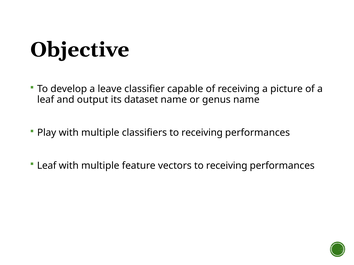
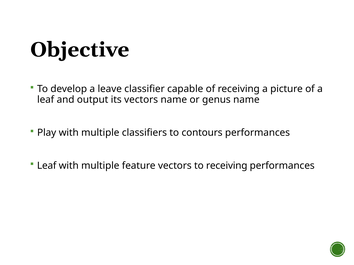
its dataset: dataset -> vectors (141, 100)
classifiers to receiving: receiving -> contours (202, 133)
